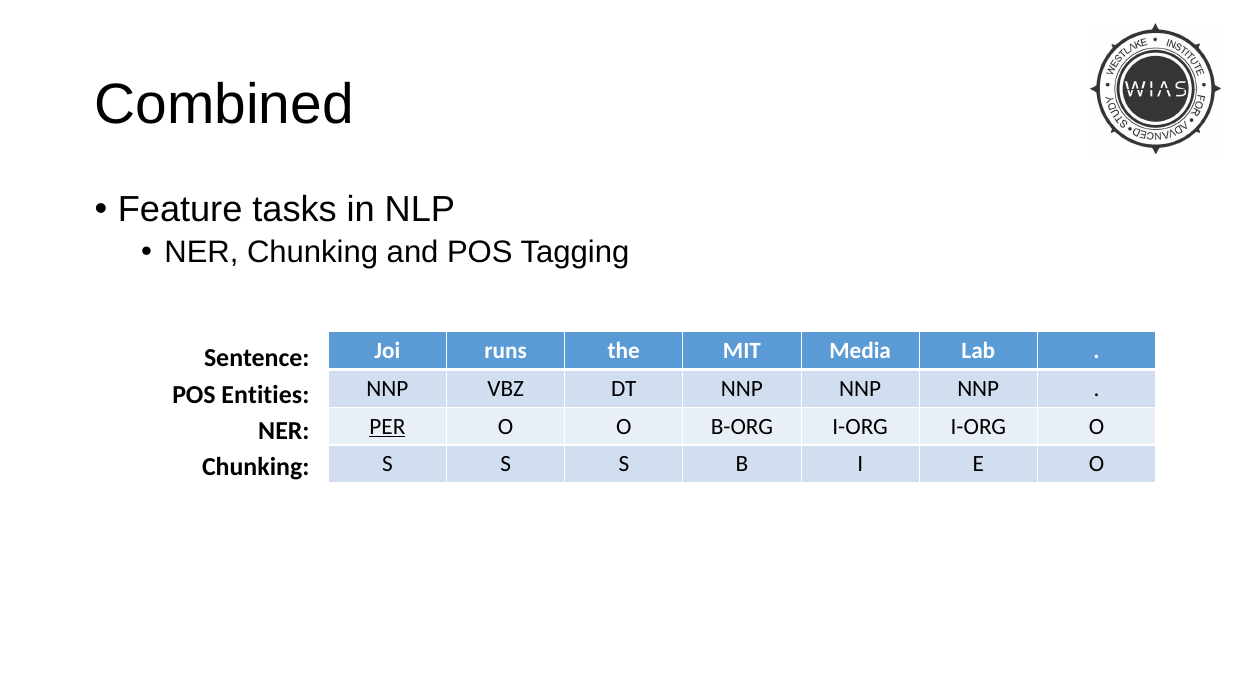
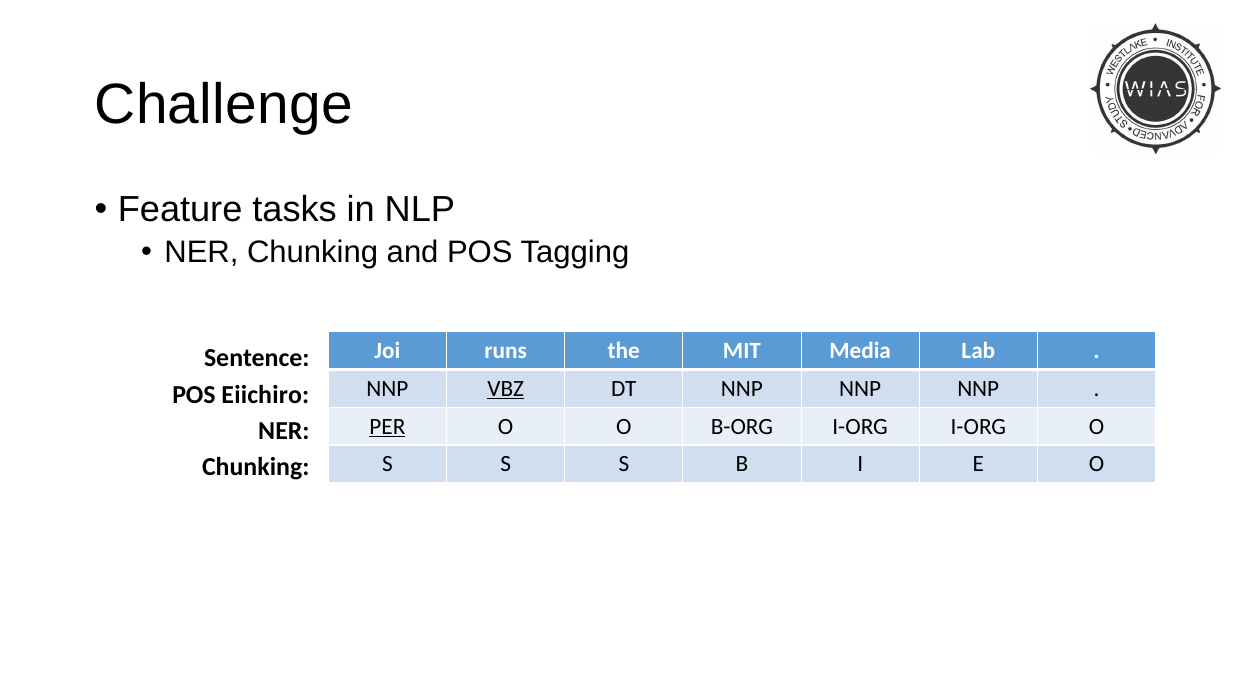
Combined: Combined -> Challenge (224, 104)
VBZ underline: none -> present (506, 389)
Entities: Entities -> Eiichiro (265, 395)
